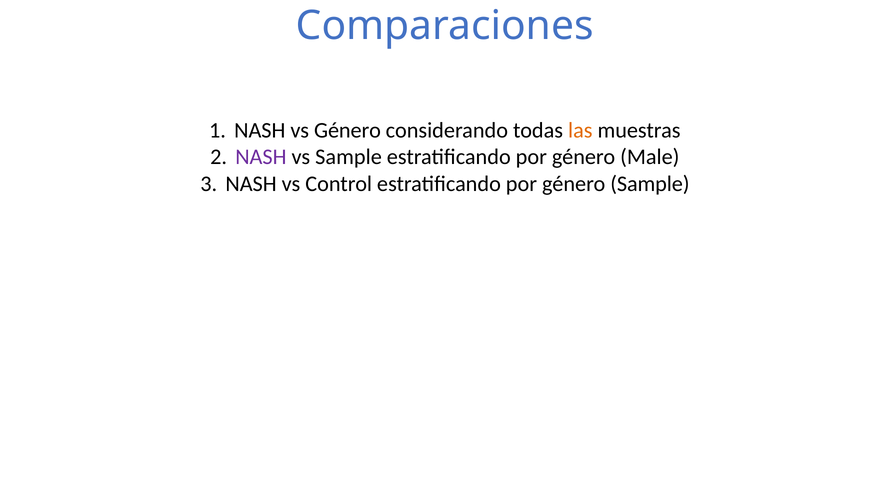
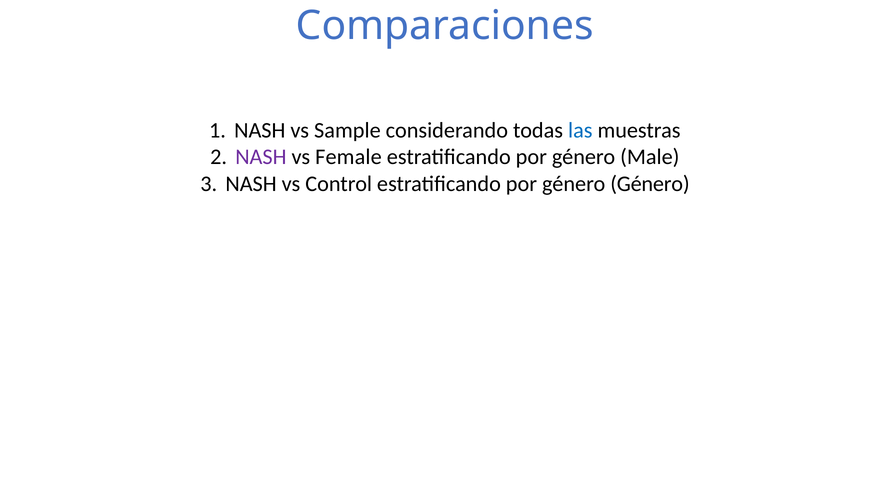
vs Género: Género -> Sample (347, 130)
las colour: orange -> blue (580, 130)
vs Sample: Sample -> Female (348, 157)
género Sample: Sample -> Género (650, 184)
